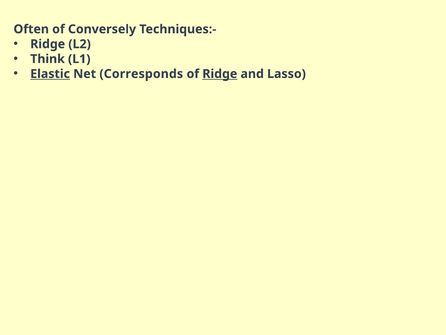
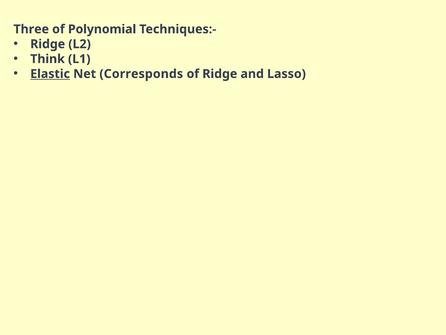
Often: Often -> Three (31, 29)
Conversely: Conversely -> Polynomial (102, 29)
Ridge underline: present -> none (220, 74)
